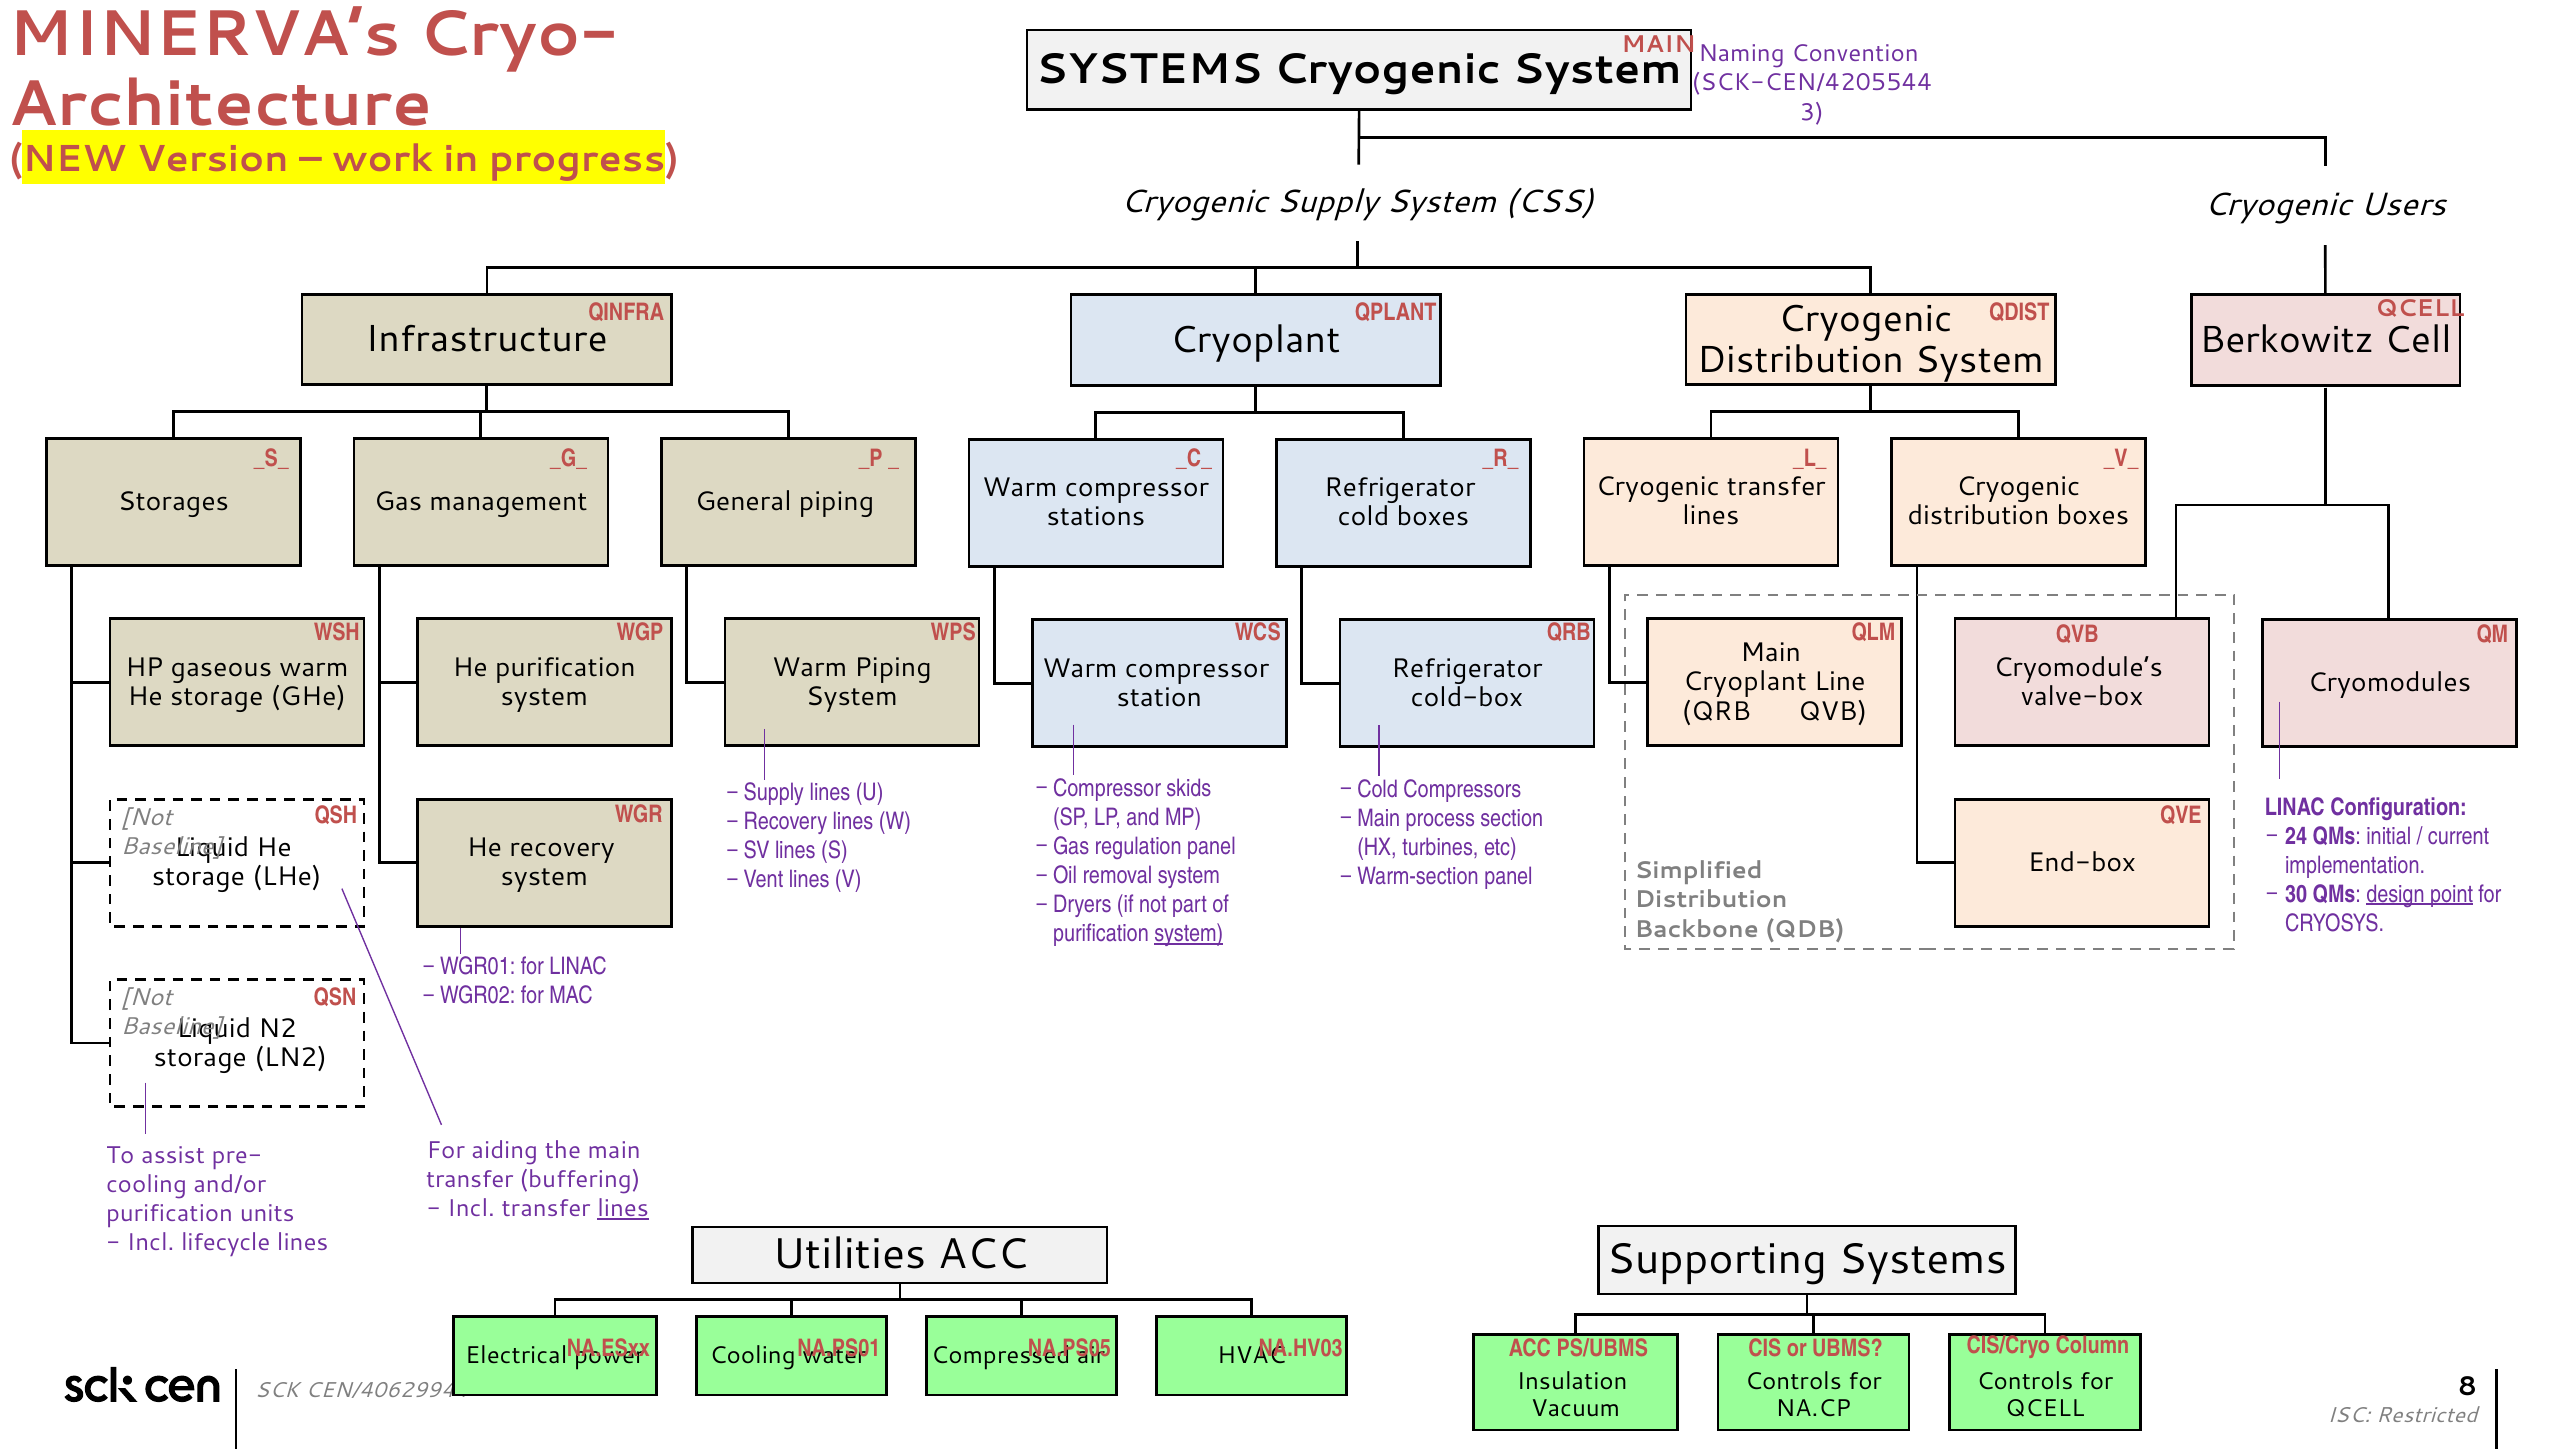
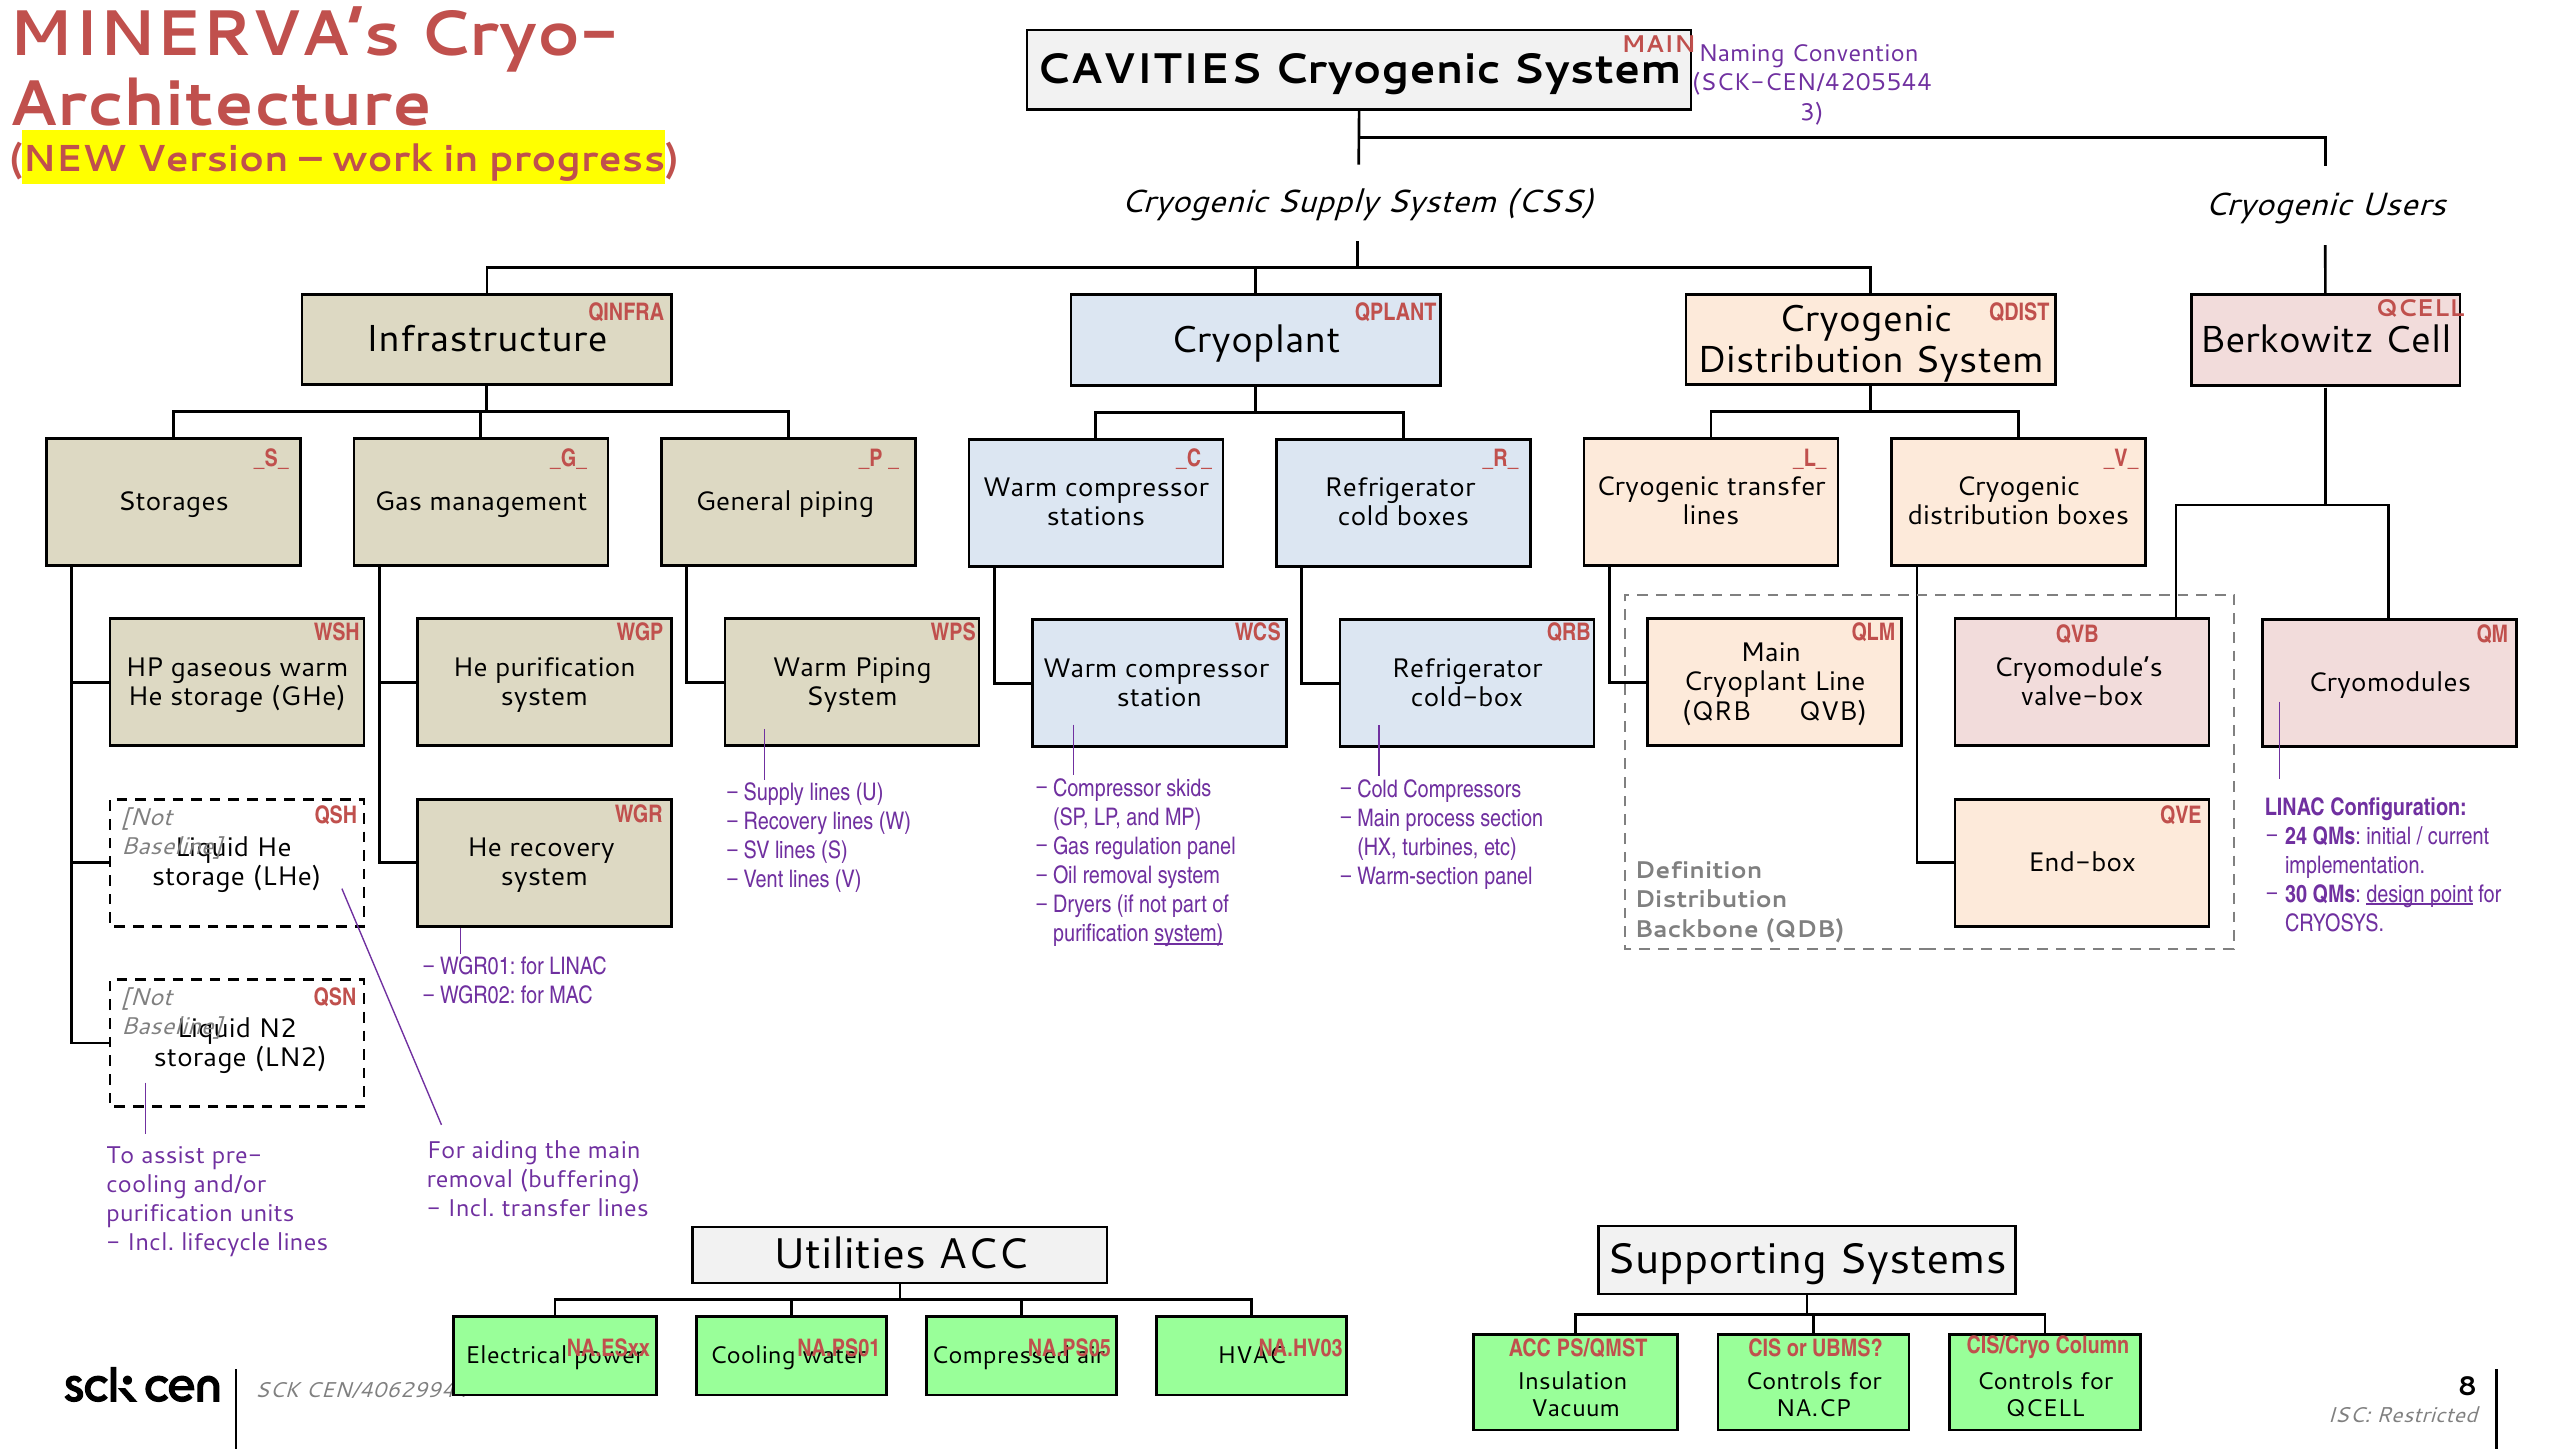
SYSTEMS: SYSTEMS -> CAVITIES (1149, 69)
Simplified: Simplified -> Definition (1699, 871)
transfer: transfer -> removal (470, 1180)
lines underline: present -> none (623, 1209)
PS/UBMS: PS/UBMS -> PS/QMST (1602, 1349)
